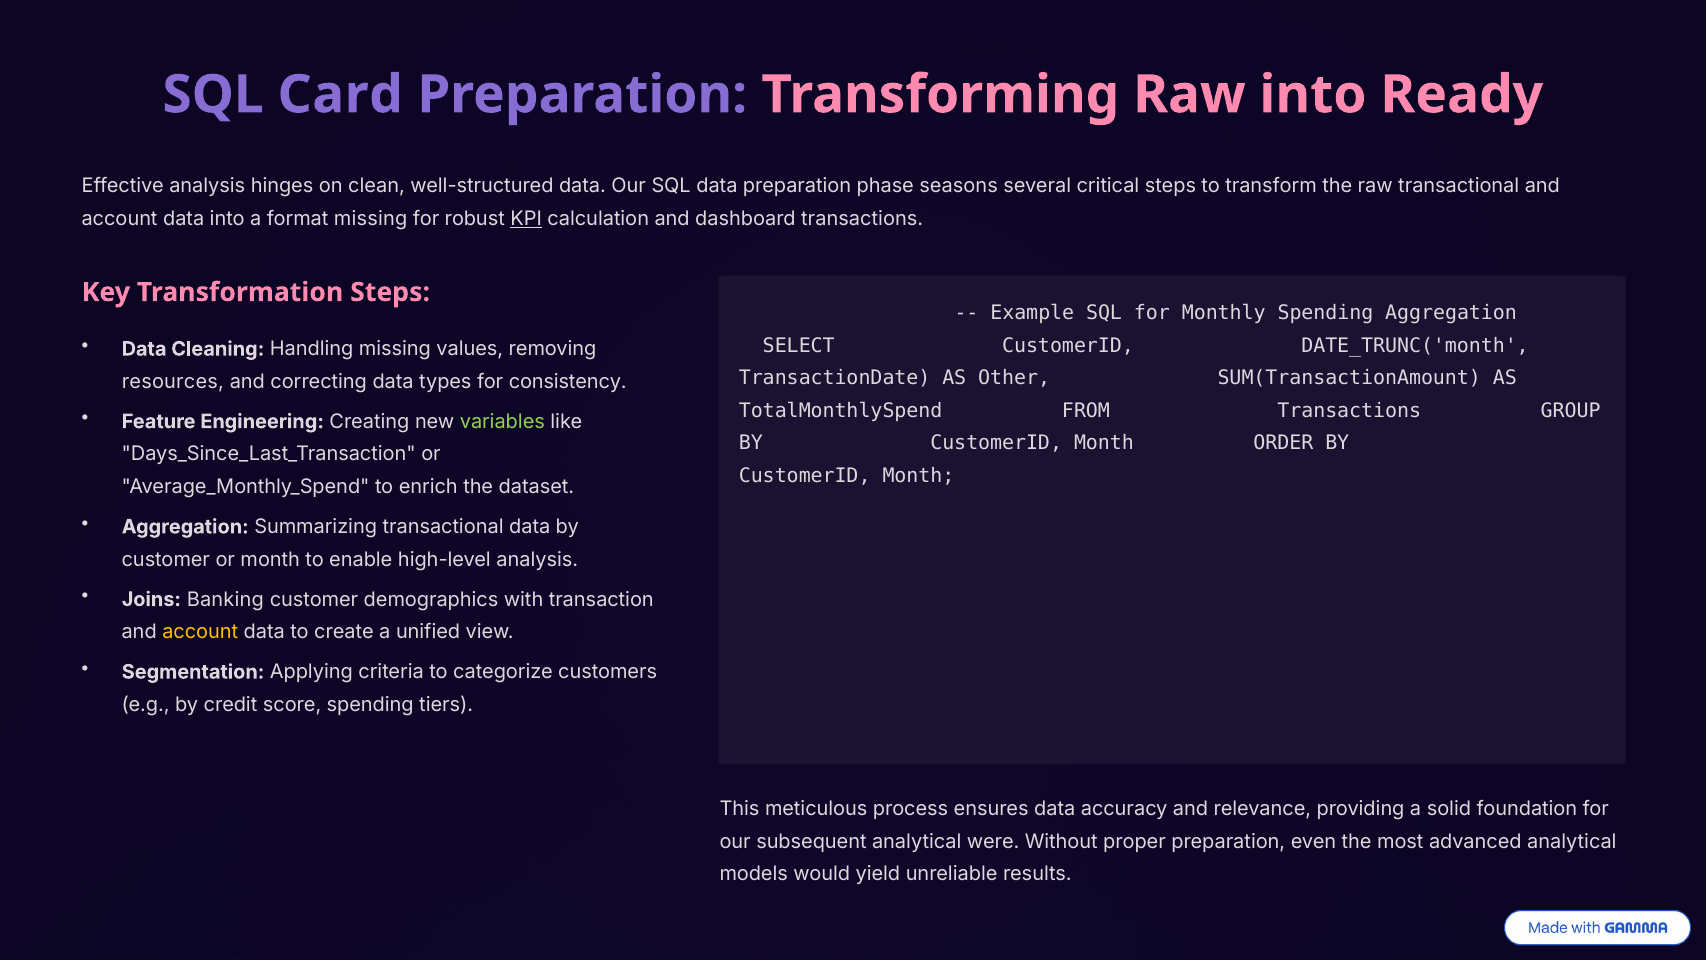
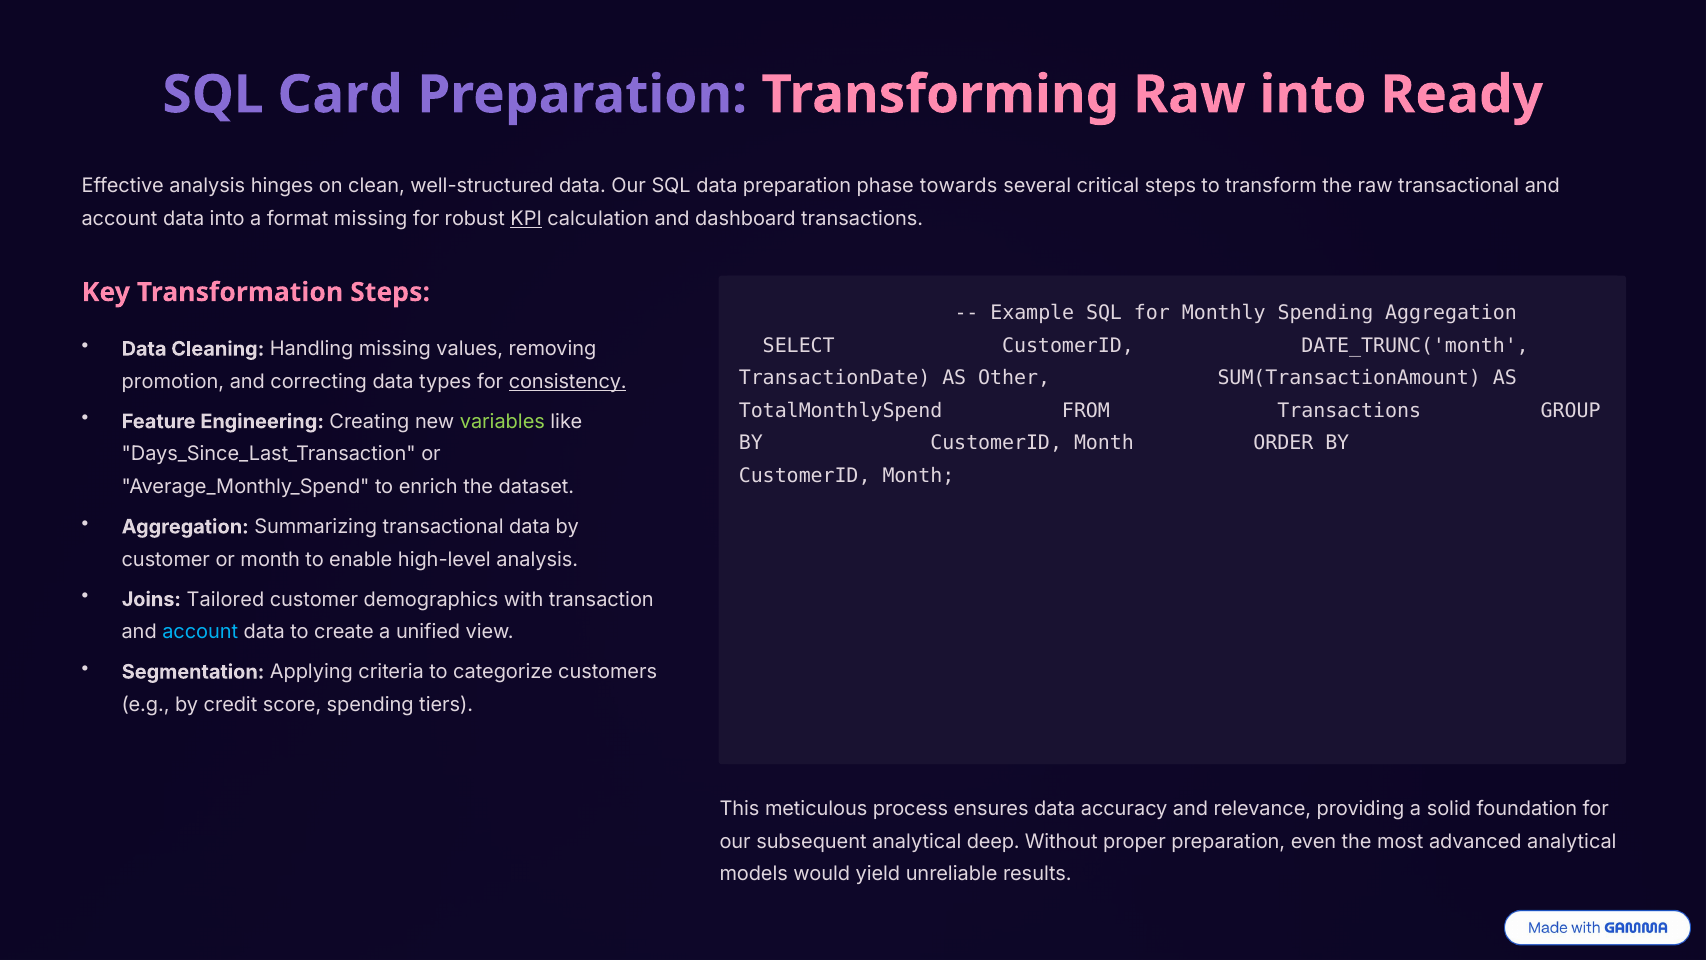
seasons: seasons -> towards (959, 186)
resources: resources -> promotion (173, 381)
consistency underline: none -> present (568, 381)
Banking: Banking -> Tailored (225, 599)
account colour: yellow -> light blue (200, 632)
were: were -> deep (993, 841)
